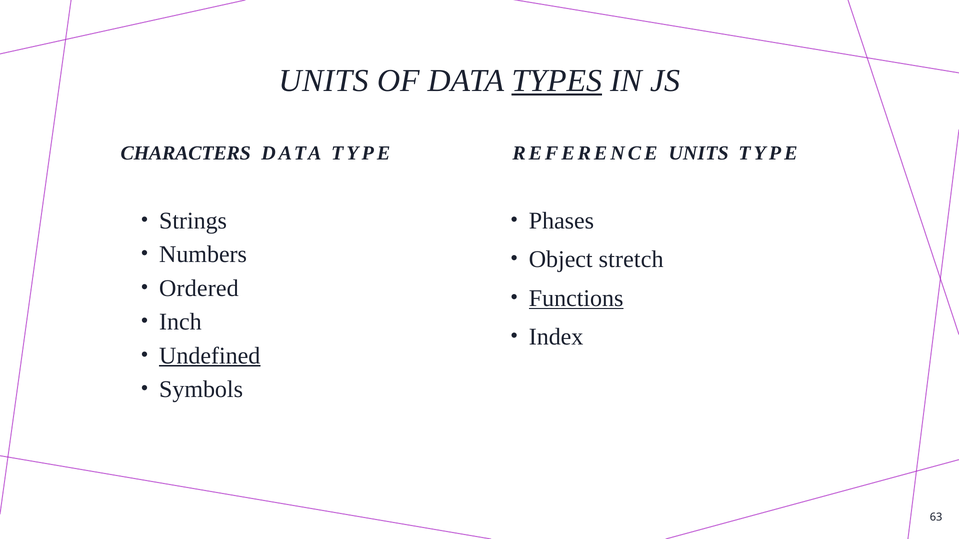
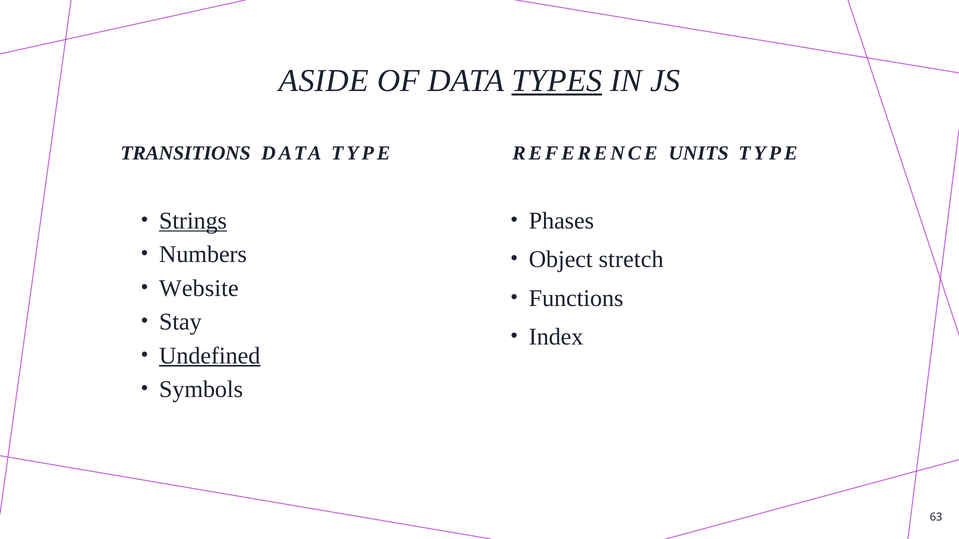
UNITS: UNITS -> ASIDE (324, 81)
CHARACTERS: CHARACTERS -> TRANSITIONS (186, 153)
Strings underline: none -> present (193, 221)
Ordered: Ordered -> Website (199, 288)
Functions underline: present -> none (576, 298)
Inch: Inch -> Stay (180, 322)
